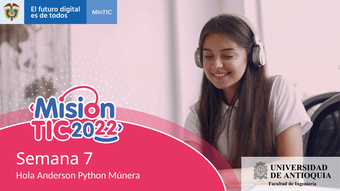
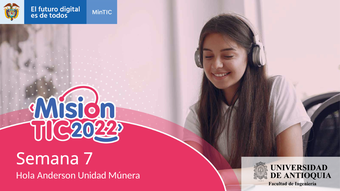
Python: Python -> Unidad (92, 176)
